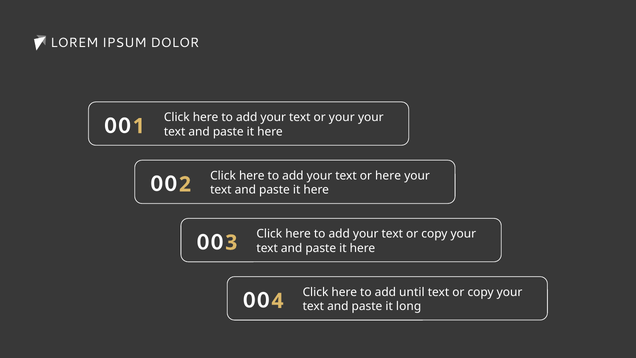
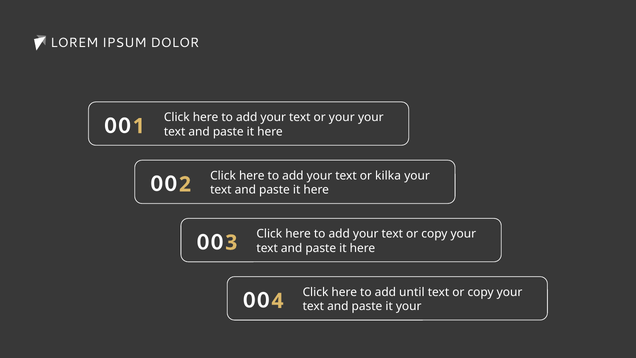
or here: here -> kilka (388, 175)
it long: long -> your (409, 306)
